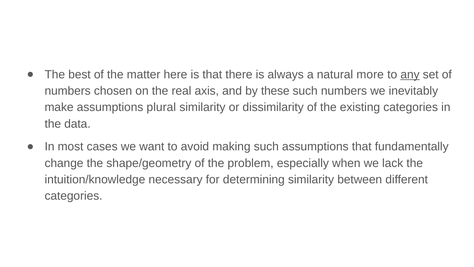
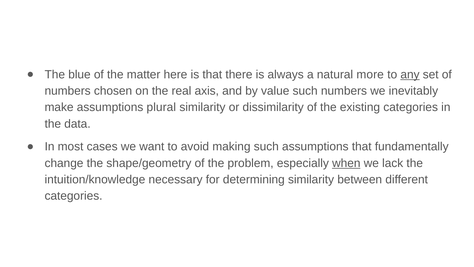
best: best -> blue (79, 75)
these: these -> value (275, 91)
when underline: none -> present (346, 163)
